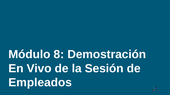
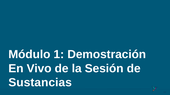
8: 8 -> 1 (59, 55)
Empleados: Empleados -> Sustancias (40, 83)
